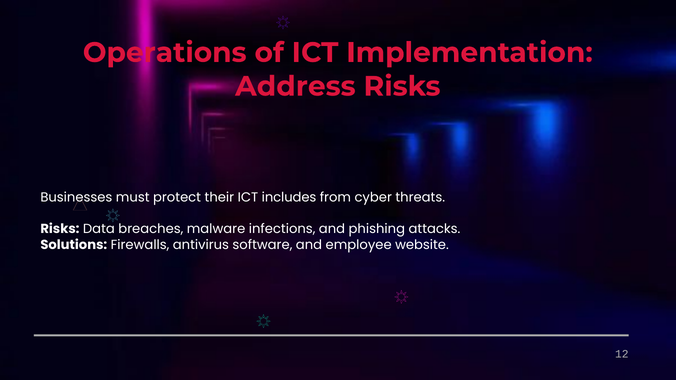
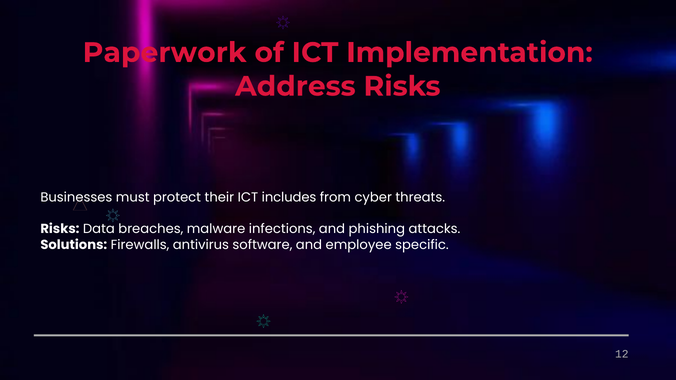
Operations: Operations -> Paperwork (165, 53)
website: website -> specific (422, 245)
